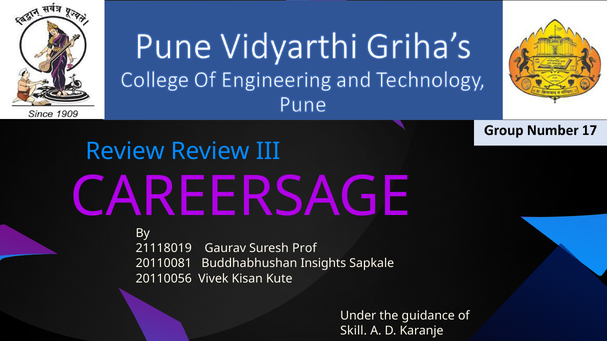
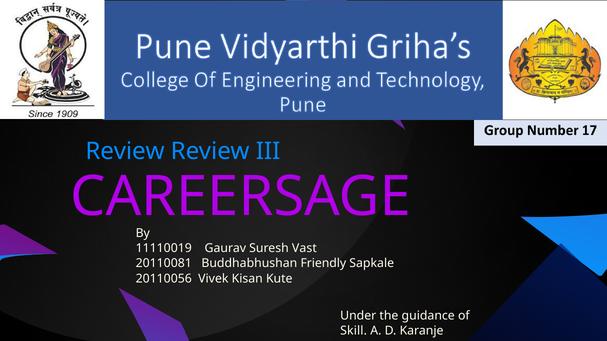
21118019: 21118019 -> 11110019 (164, 249)
Prof: Prof -> Vast (304, 249)
Insights: Insights -> Friendly (323, 264)
